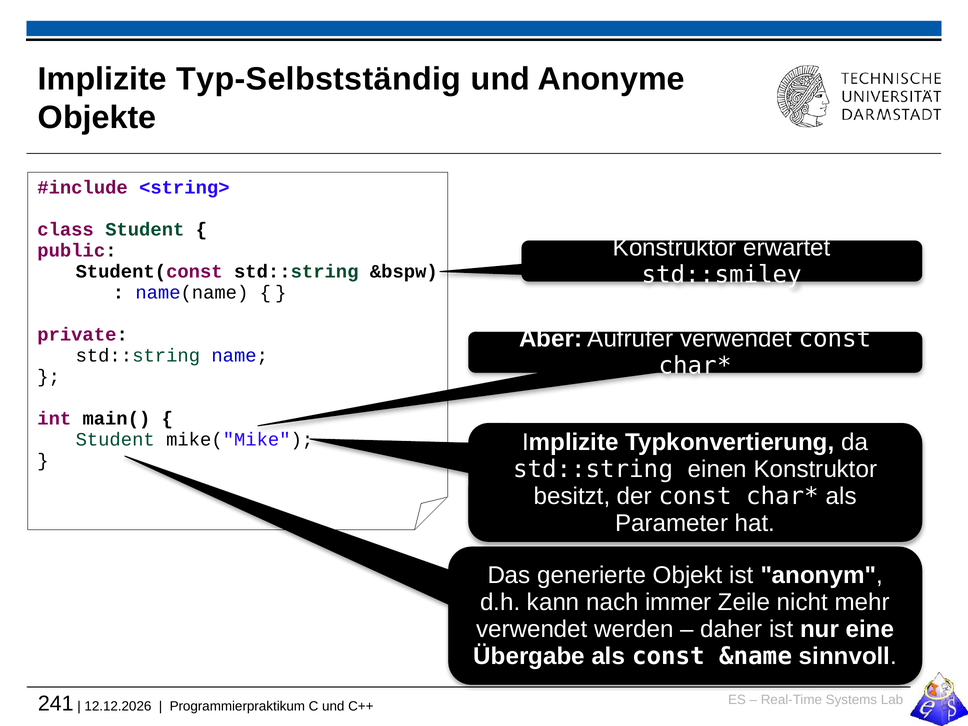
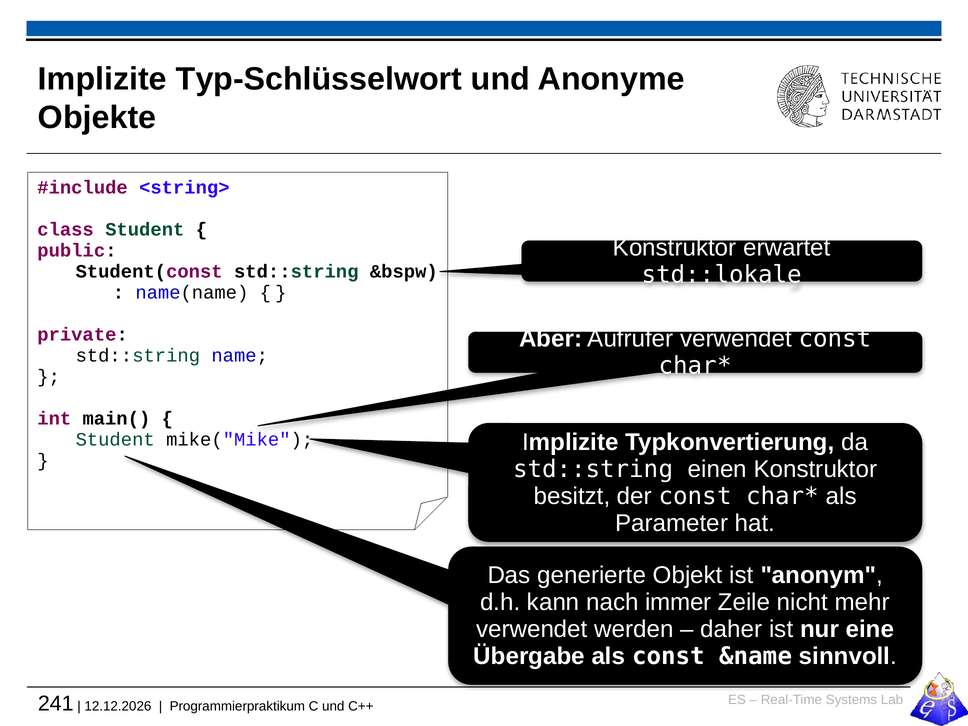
Typ-Selbstständig: Typ-Selbstständig -> Typ-Schlüsselwort (319, 79)
std::smiley: std::smiley -> std::lokale (722, 275)
